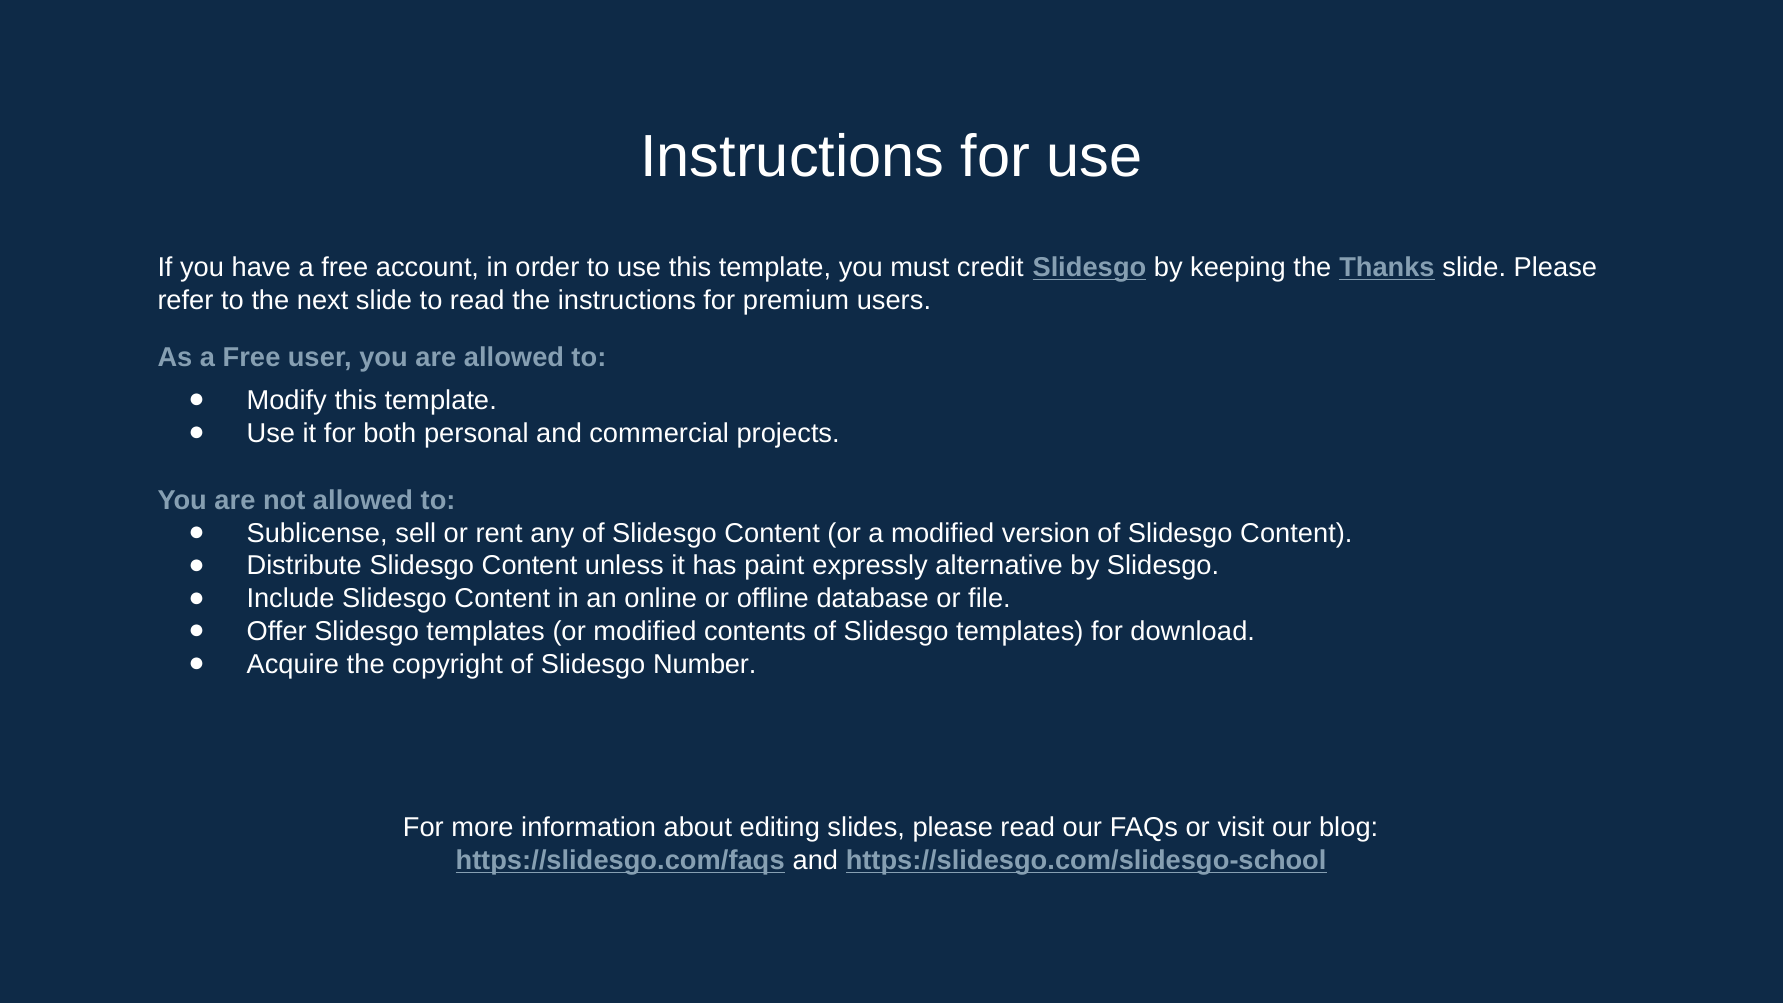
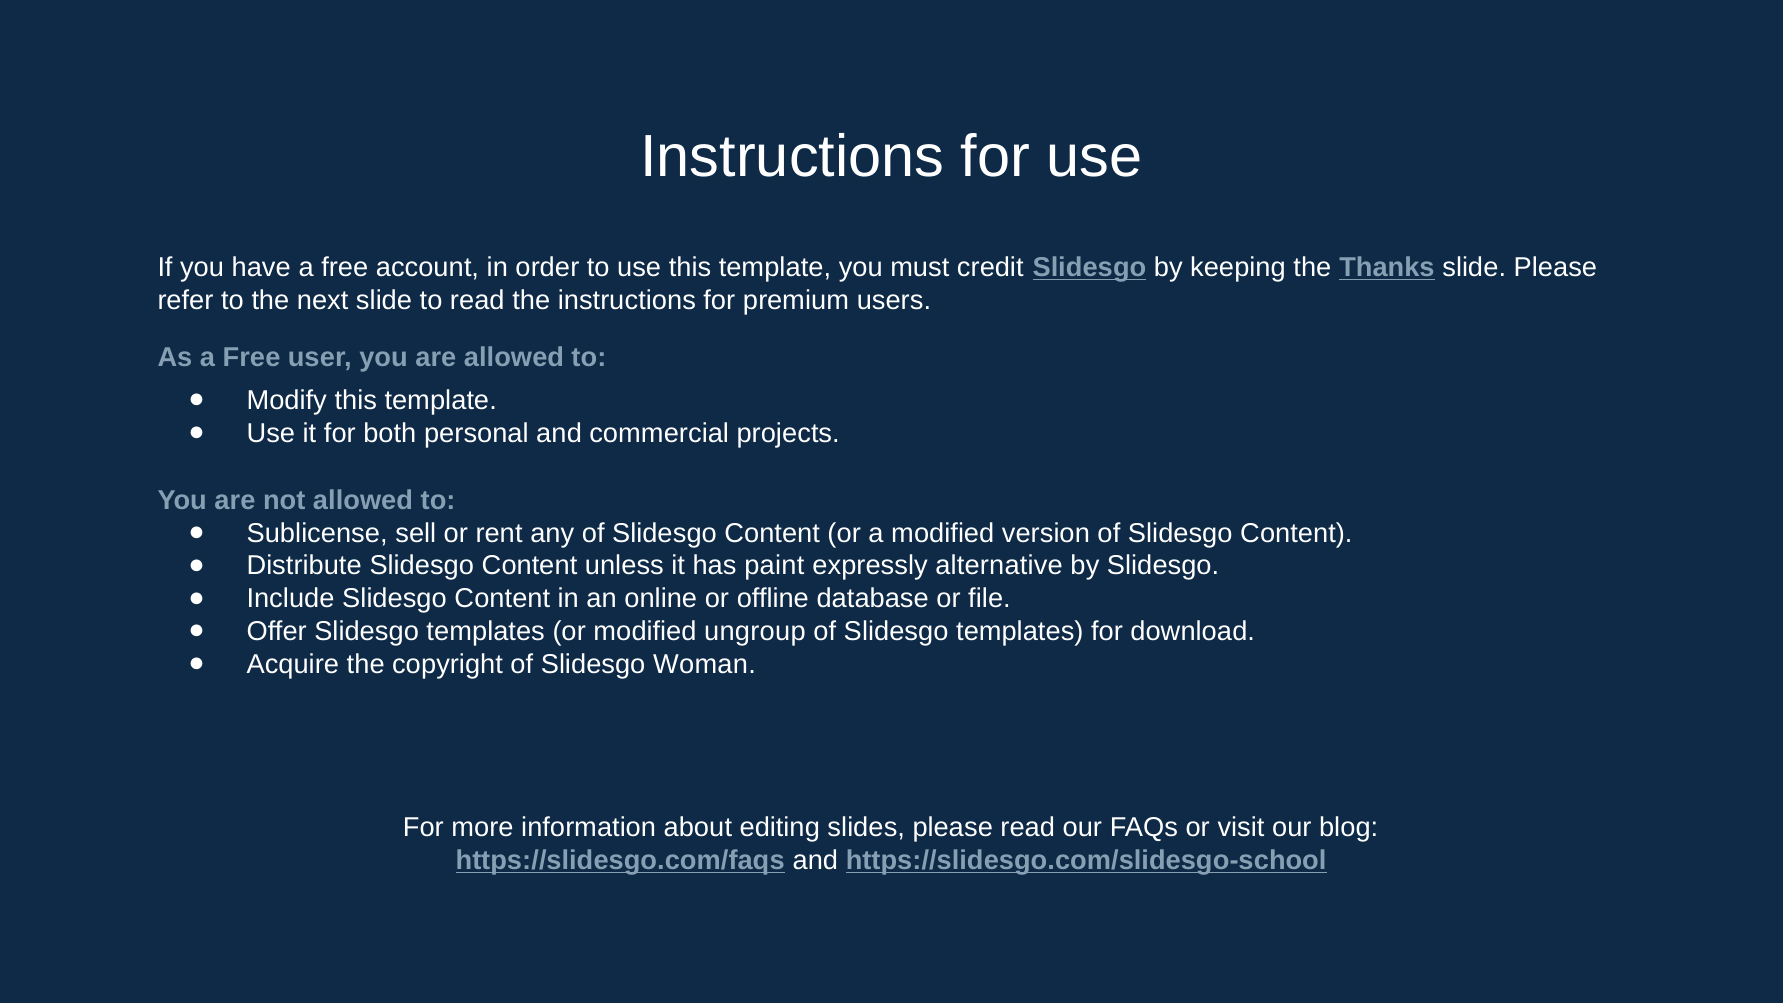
contents: contents -> ungroup (755, 631)
Number: Number -> Woman (704, 664)
